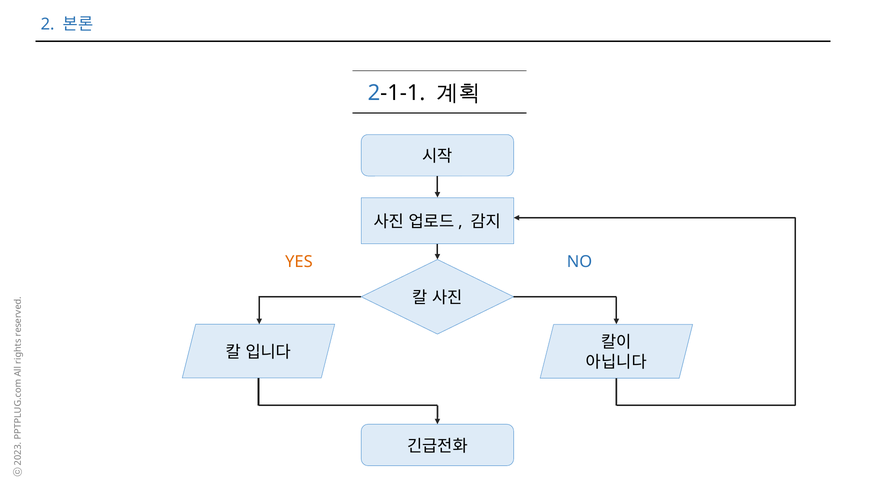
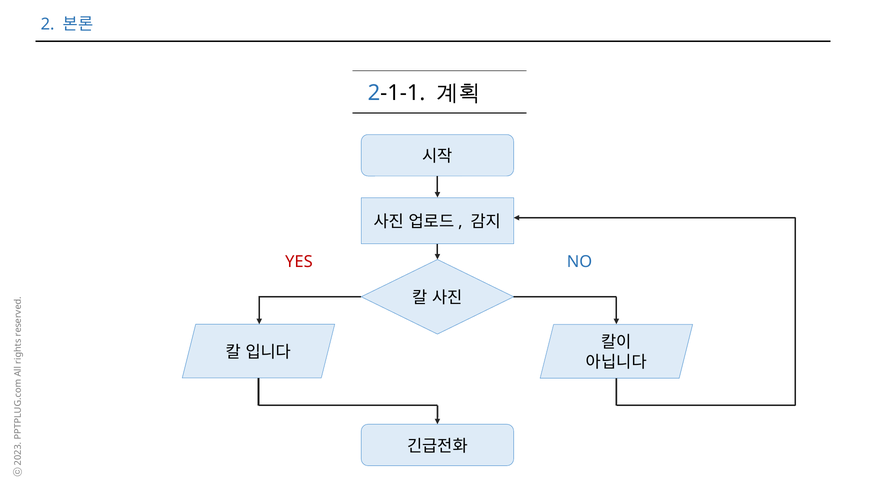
YES colour: orange -> red (299, 262)
